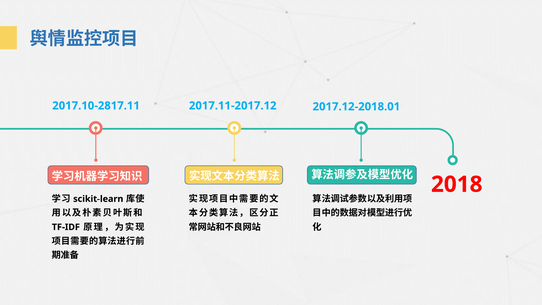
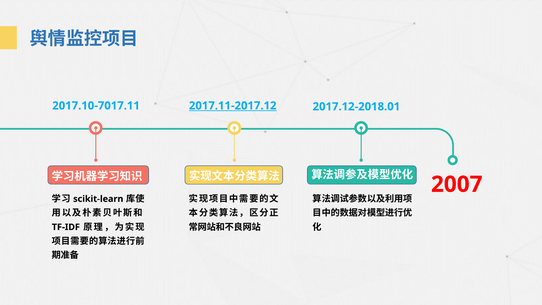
2017.10-2817.11: 2017.10-2817.11 -> 2017.10-7017.11 (96, 106)
2017.11-2017.12 underline: none -> present (233, 106)
2018: 2018 -> 2007 (457, 184)
